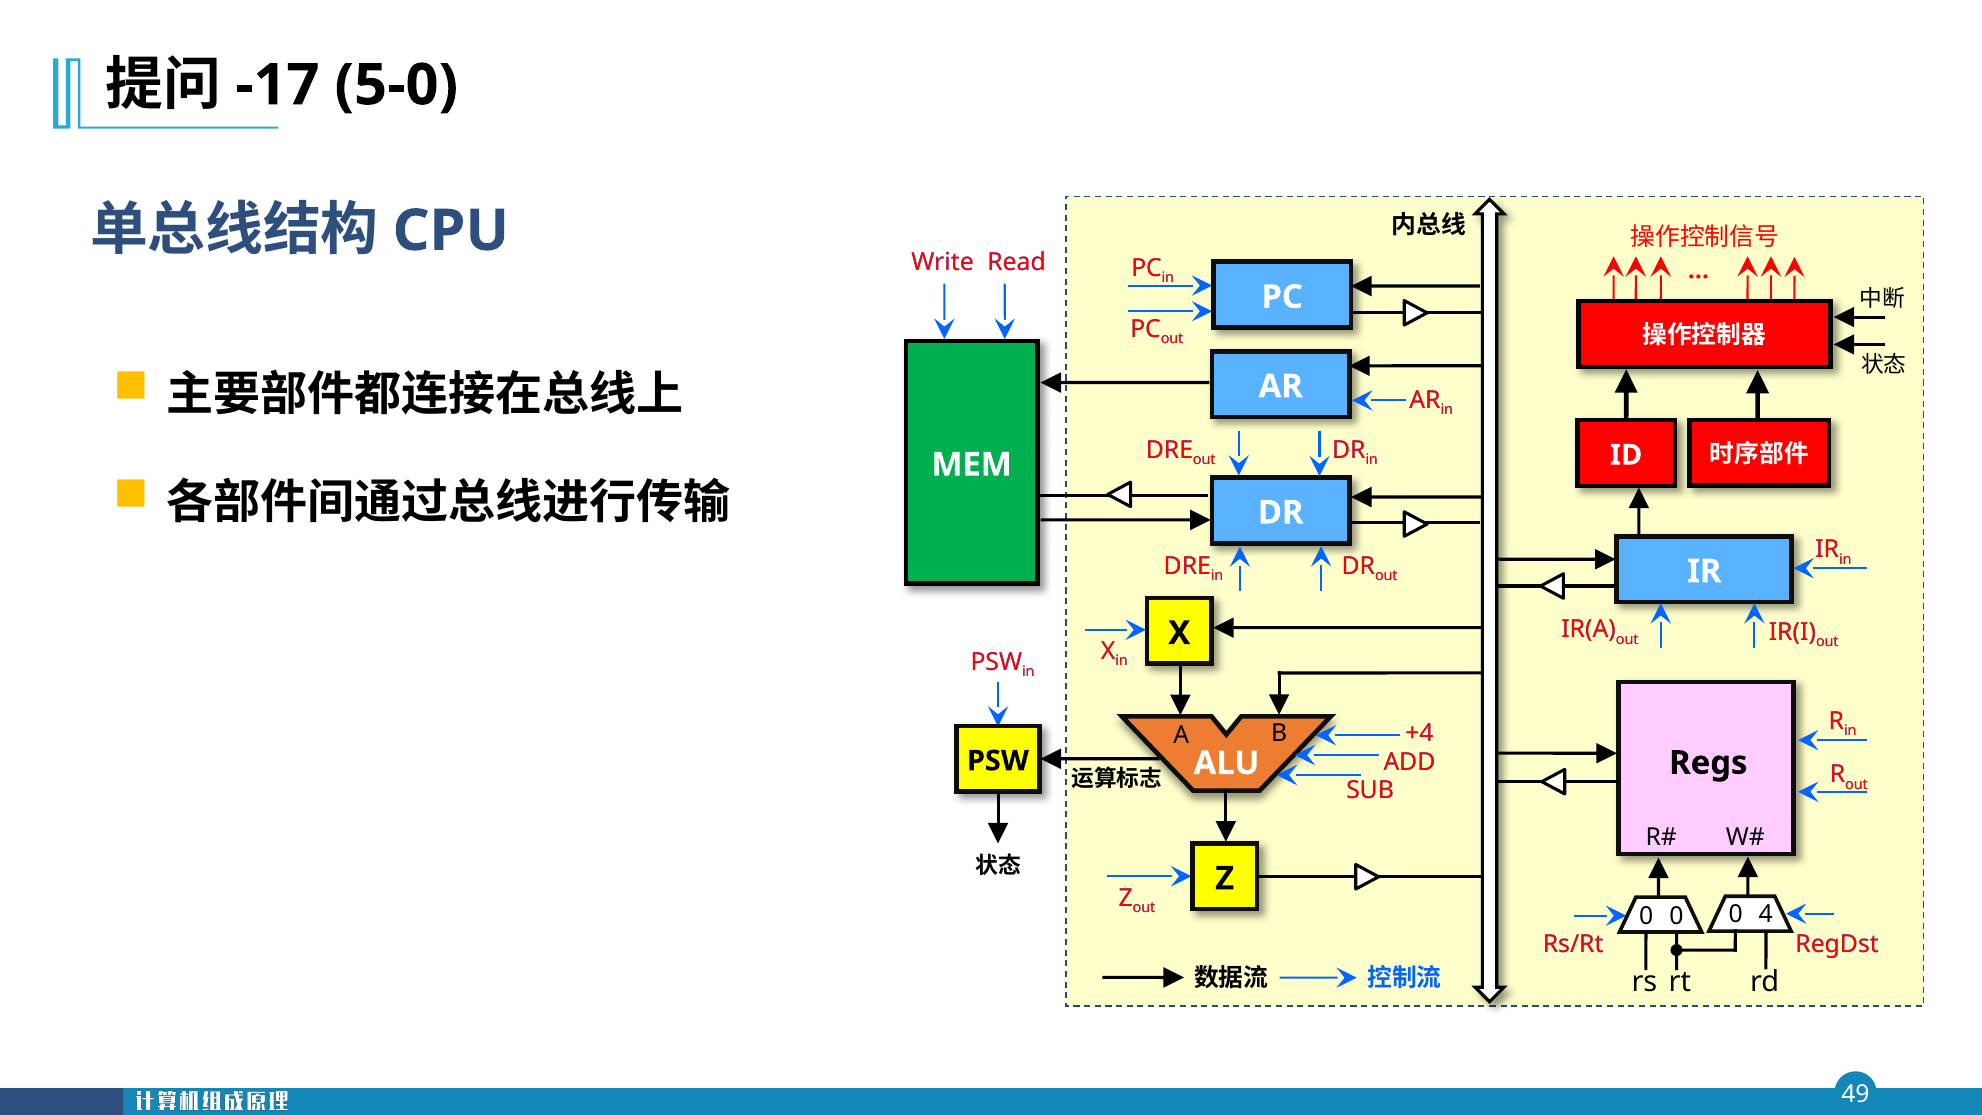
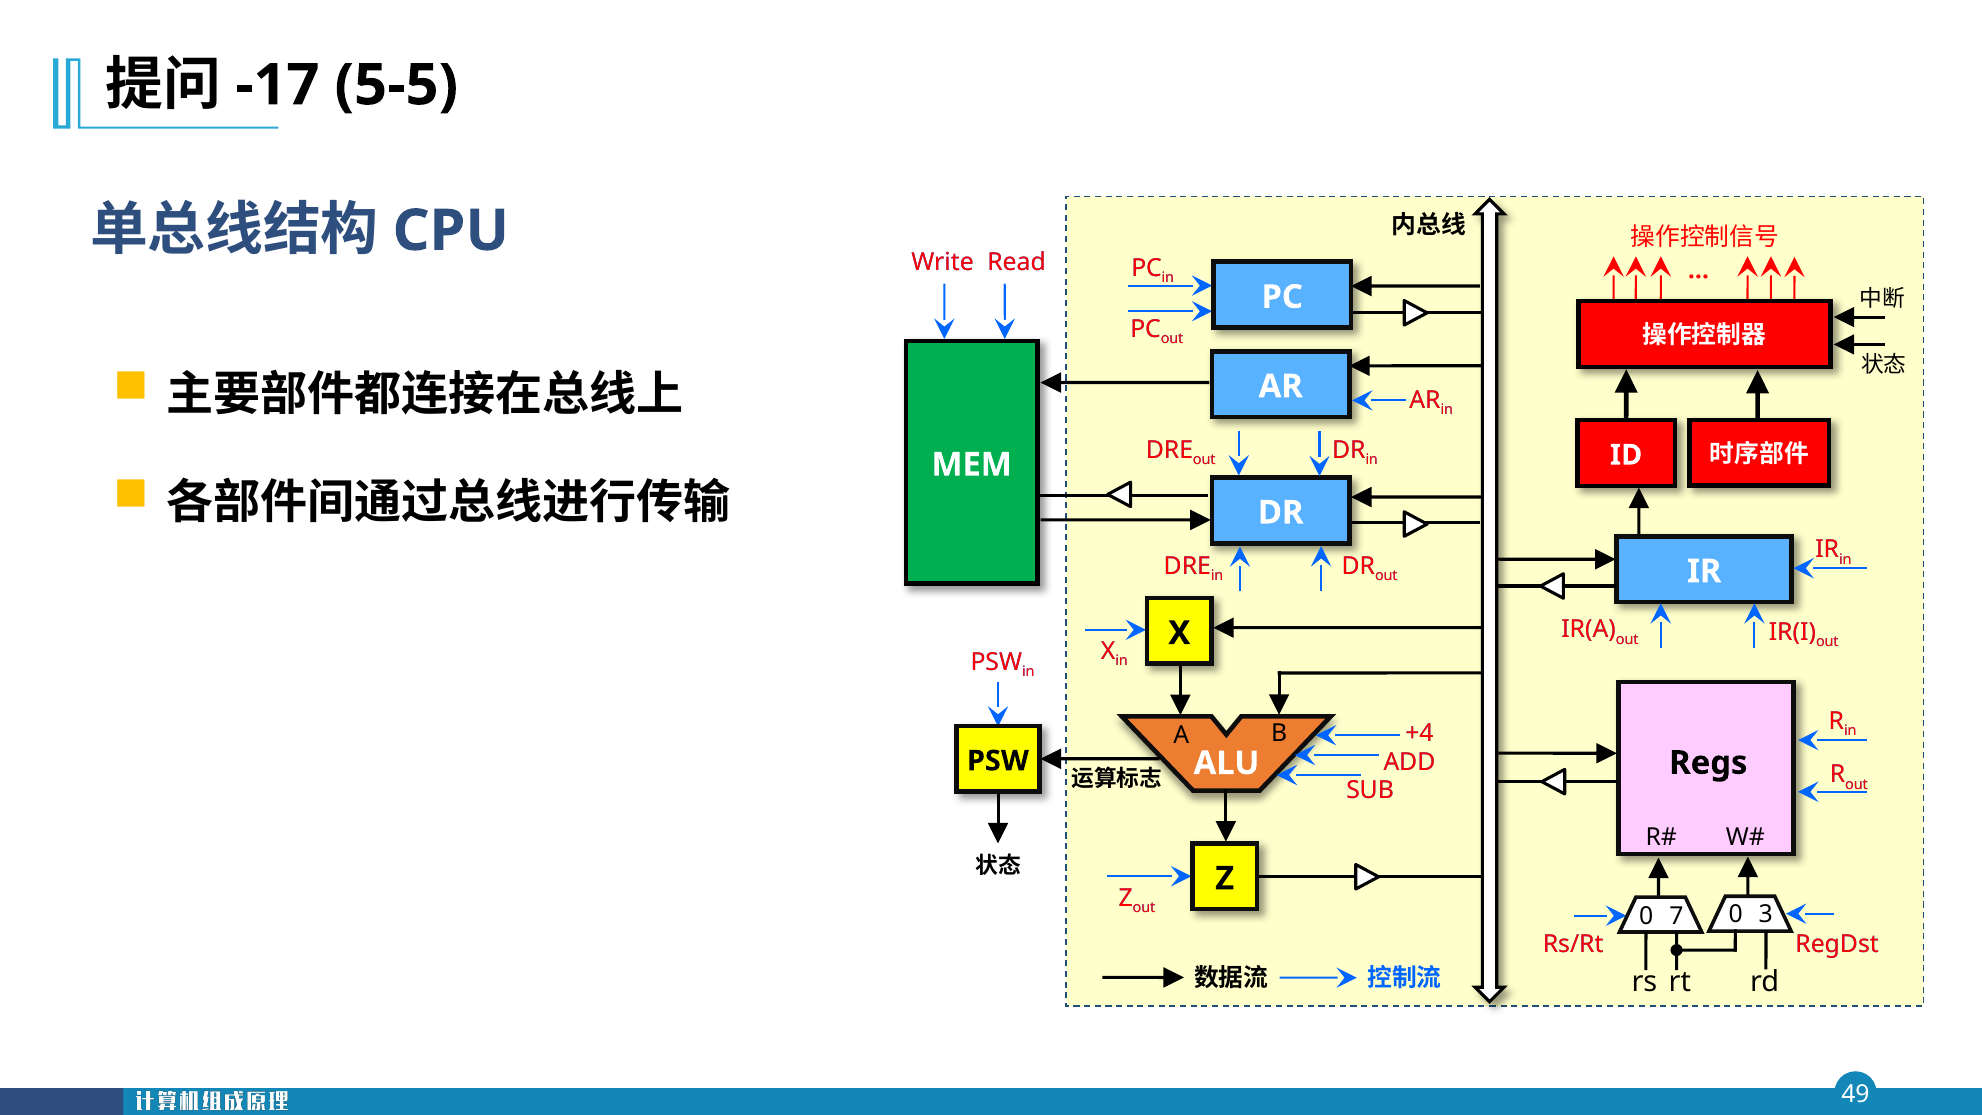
5-0: 5-0 -> 5-5 (396, 85)
0: 0 -> 7 (1676, 917)
4: 4 -> 3 (1766, 914)
